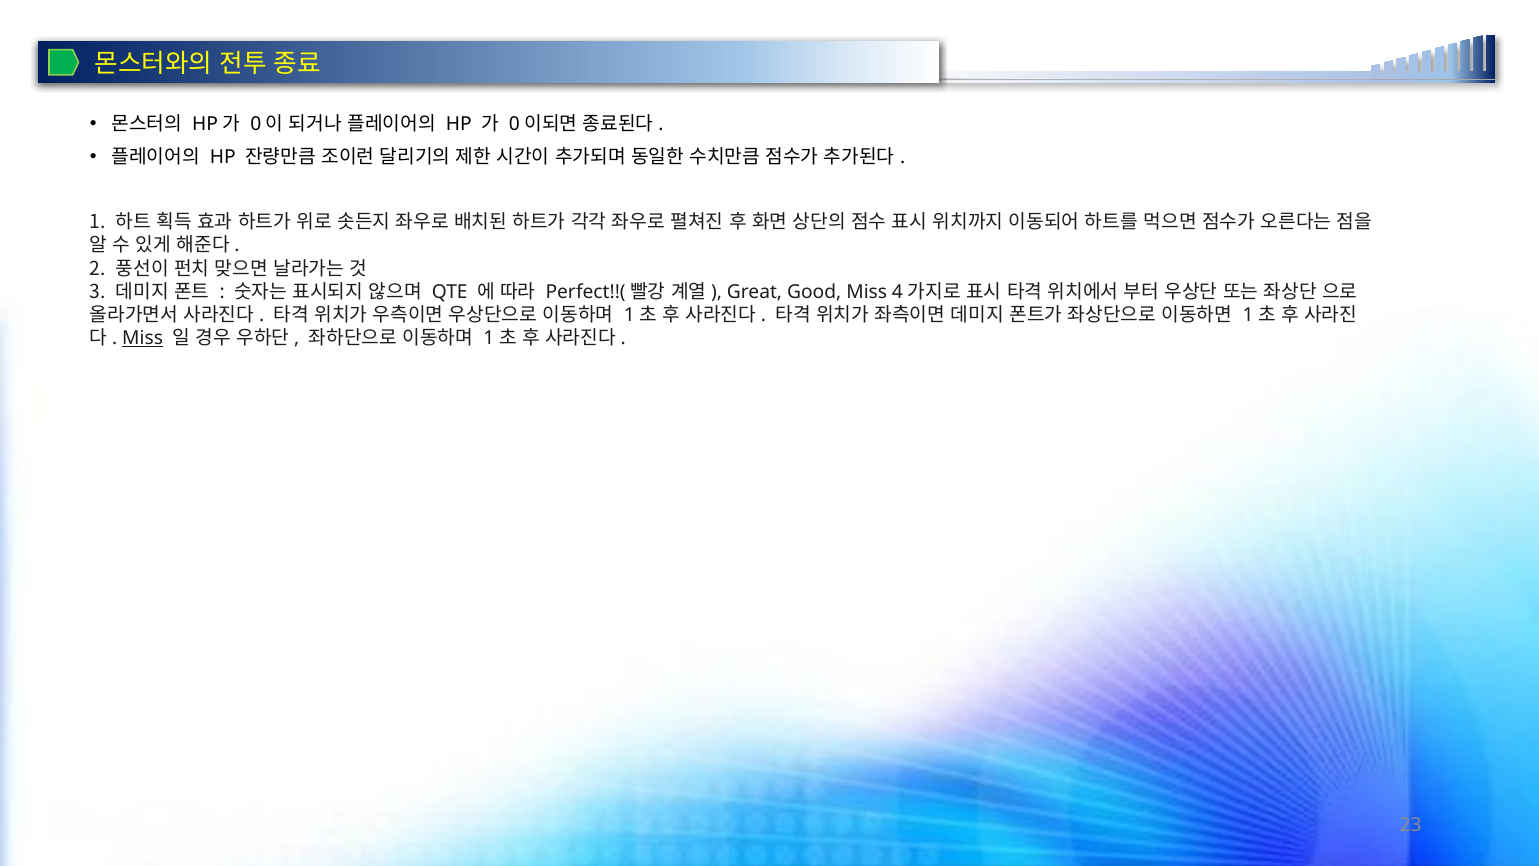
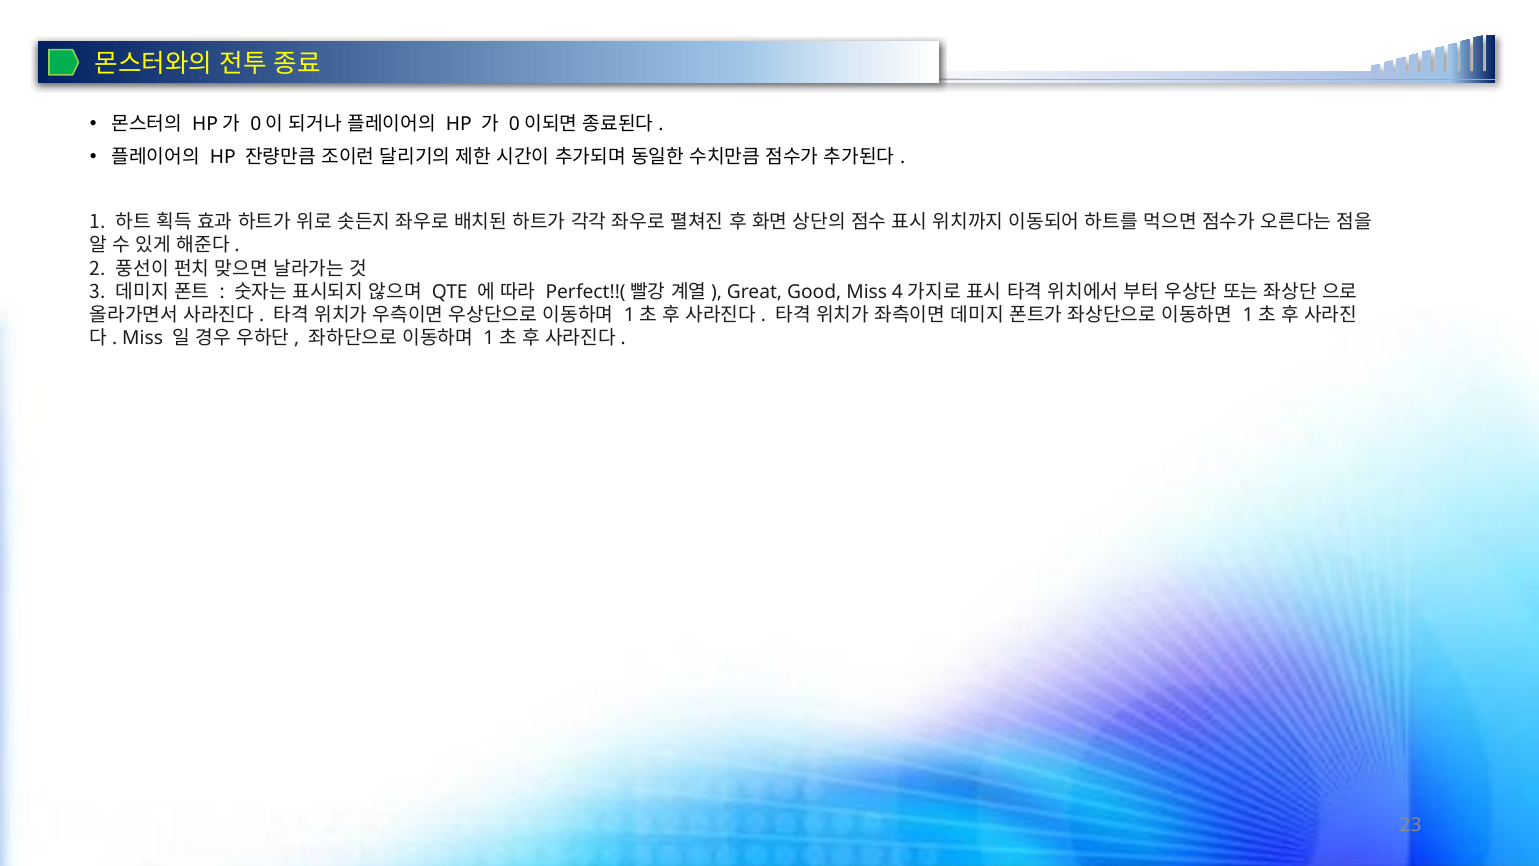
Miss underline: present -> none (143, 338)
